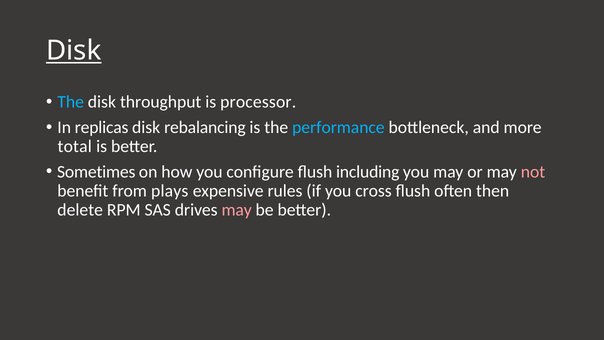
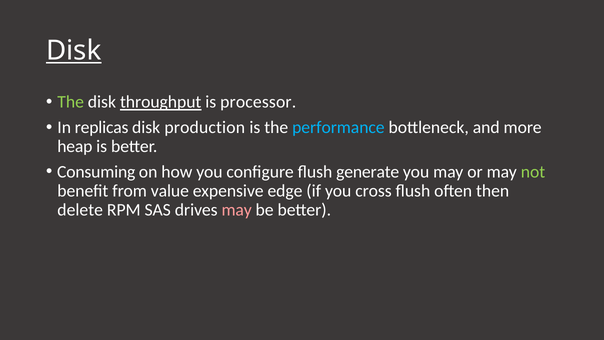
The colour: light blue -> light green (71, 102)
throughput underline: none -> present (161, 102)
rebalancing: rebalancing -> production (205, 127)
total: total -> heap (75, 146)
Sometimes: Sometimes -> Consuming (96, 172)
including: including -> generate (368, 172)
not colour: pink -> light green (533, 172)
plays: plays -> value (170, 191)
rules: rules -> edge (285, 191)
